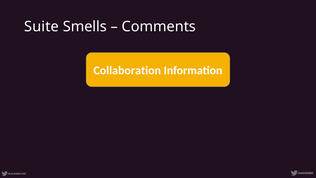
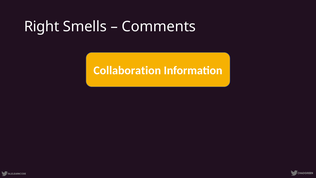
Suite: Suite -> Right (42, 27)
